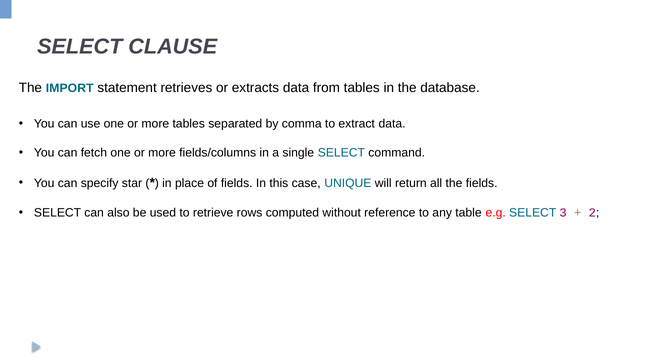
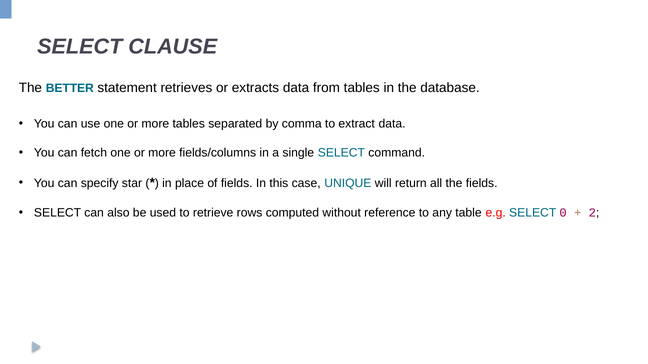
IMPORT: IMPORT -> BETTER (70, 88)
3: 3 -> 0 (563, 213)
